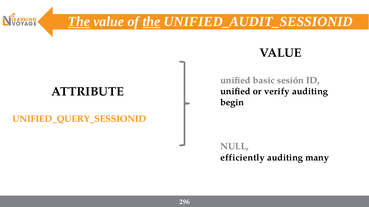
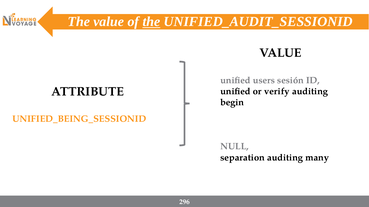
The underline: present -> none (79, 22)
basic: basic -> users (264, 80)
UNIFIED_QUERY_SESSIONID: UNIFIED_QUERY_SESSIONID -> UNIFIED_BEING_SESSIONID (79, 119)
efficiently: efficiently -> separation (243, 158)
